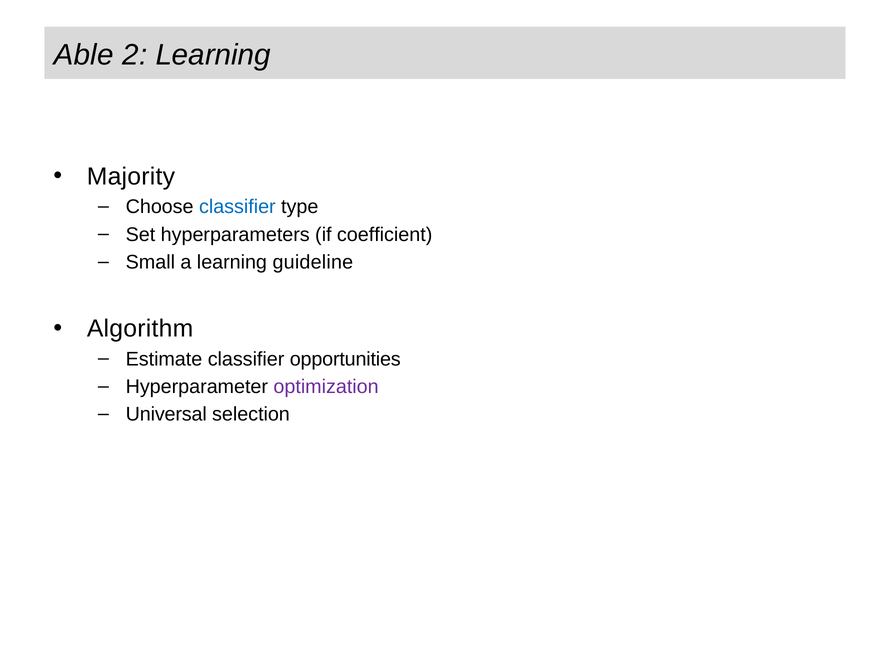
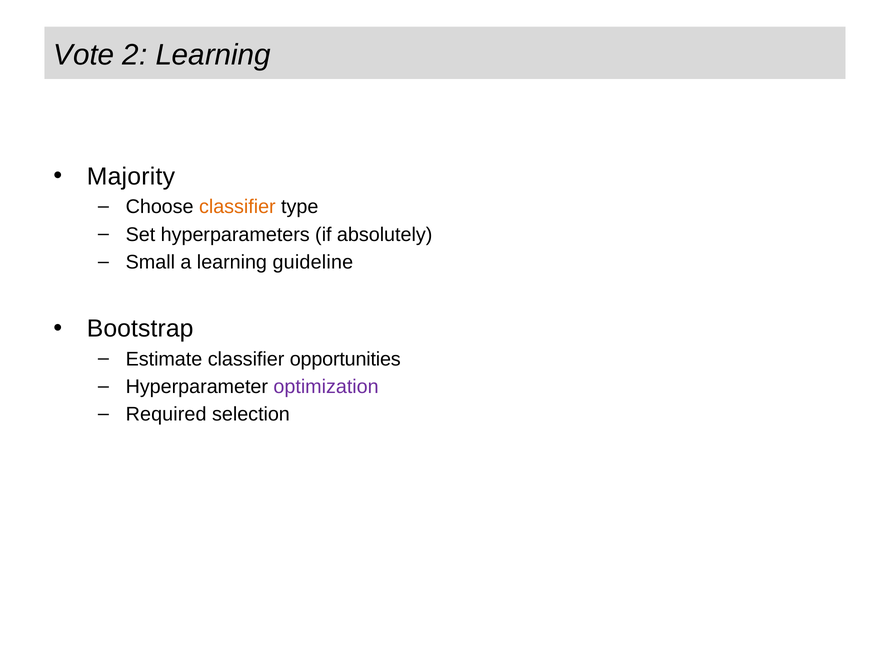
Able: Able -> Vote (84, 55)
classifier colour: blue -> orange (237, 207)
coefficient: coefficient -> absolutely (385, 235)
Algorithm: Algorithm -> Bootstrap (140, 329)
Universal: Universal -> Required (166, 415)
